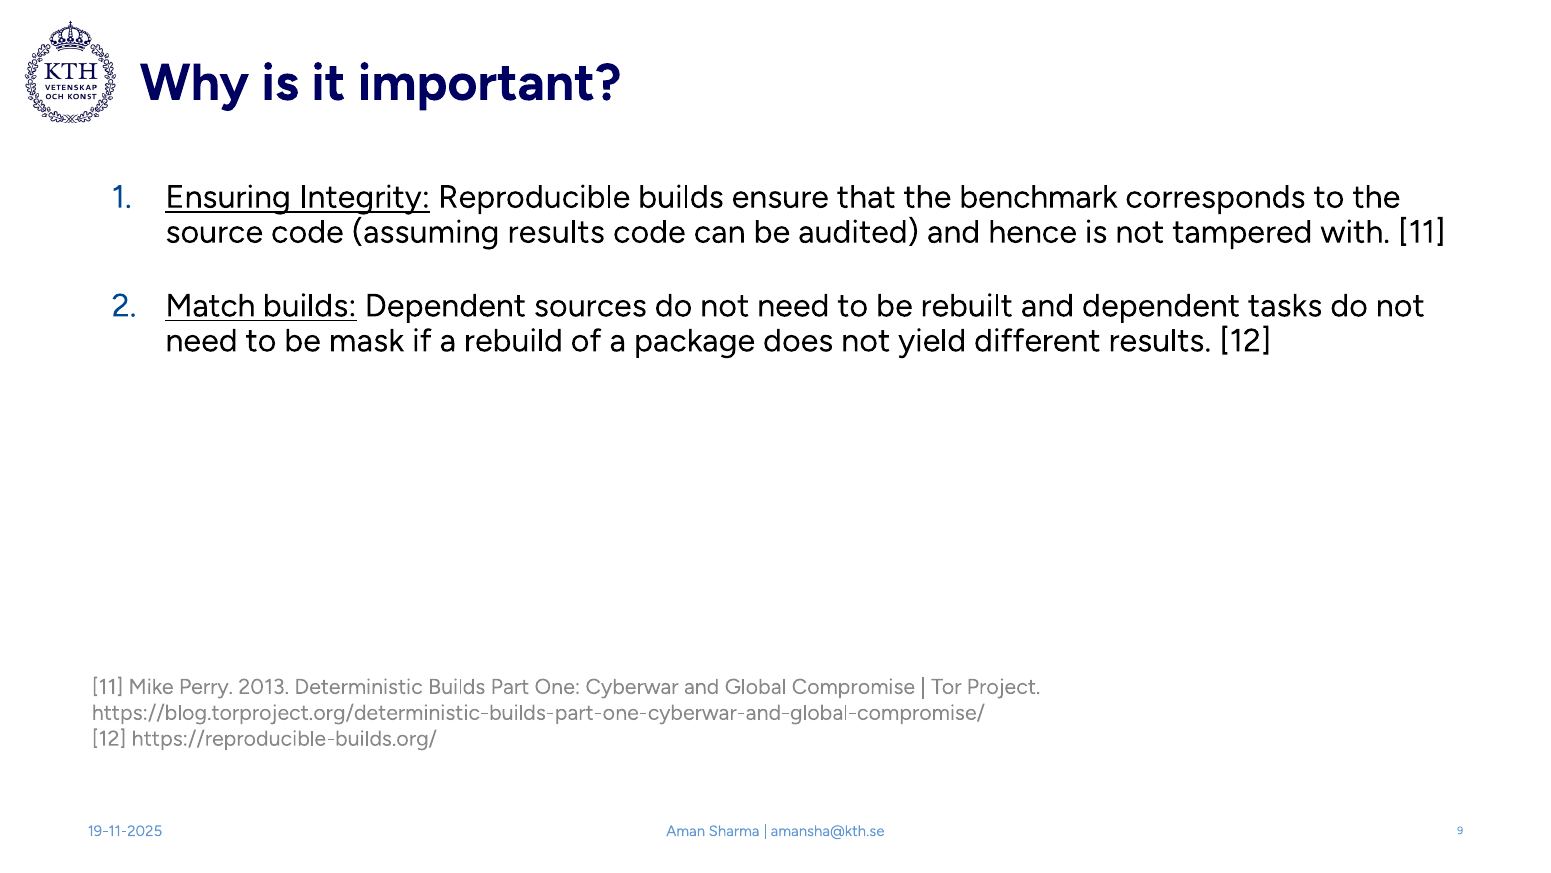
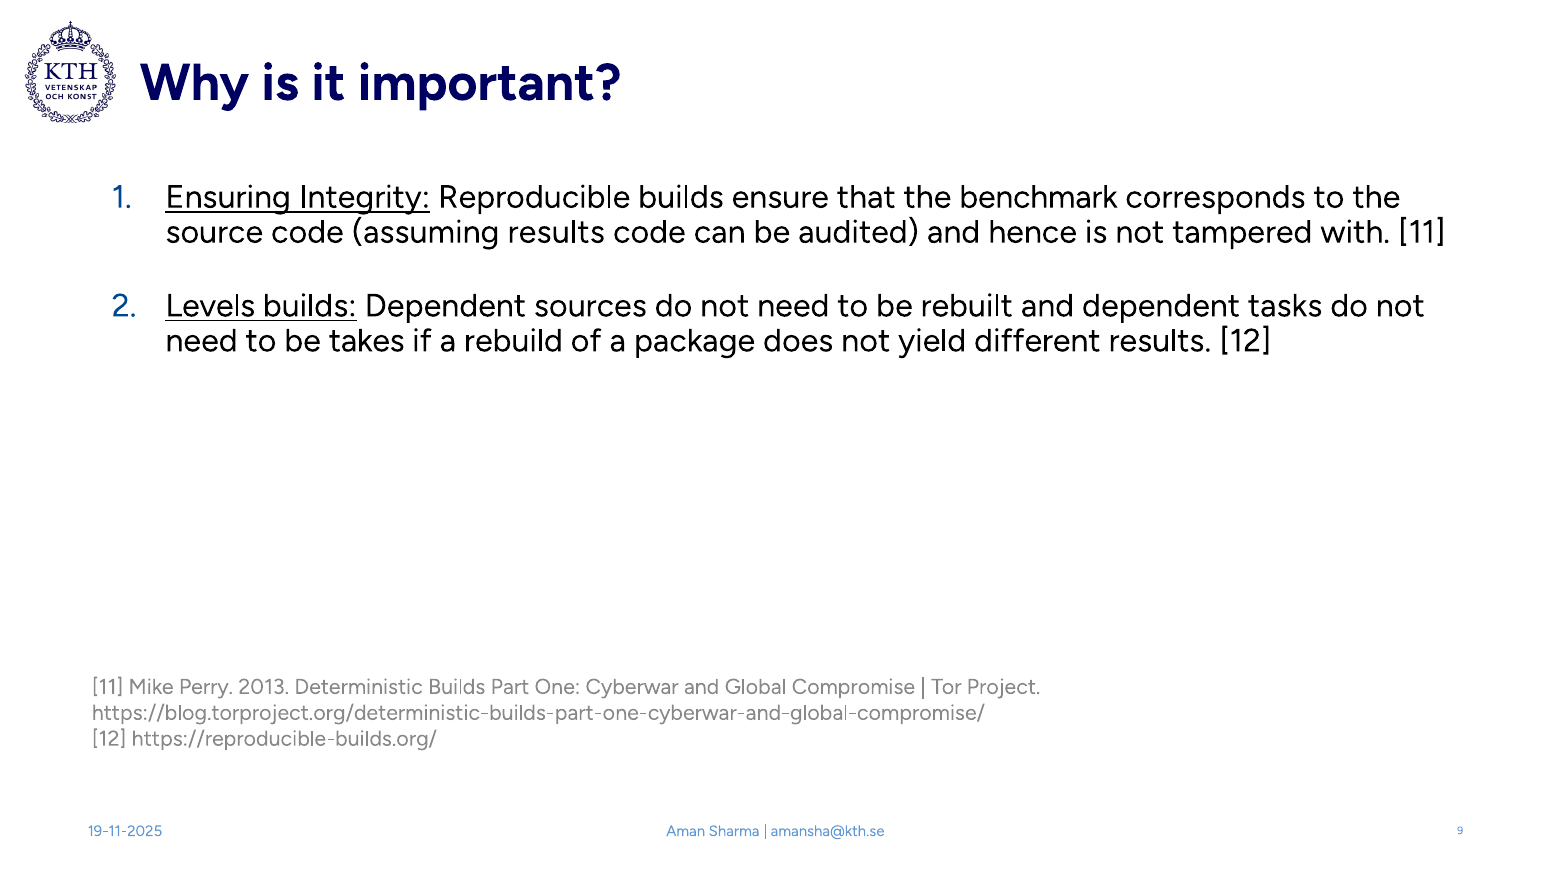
Match: Match -> Levels (210, 306)
mask: mask -> takes (367, 341)
